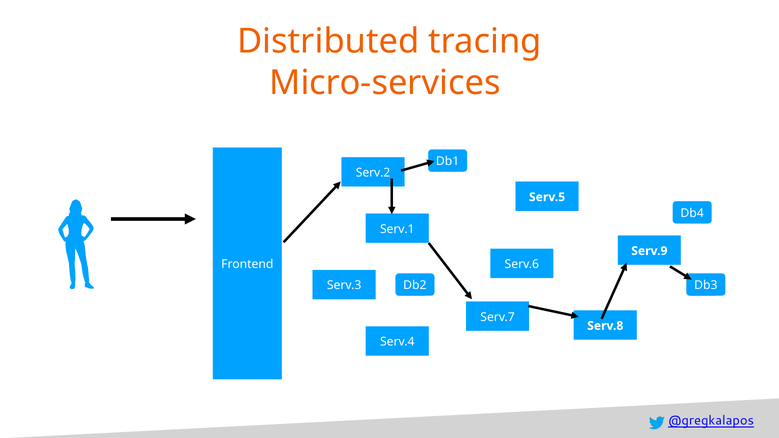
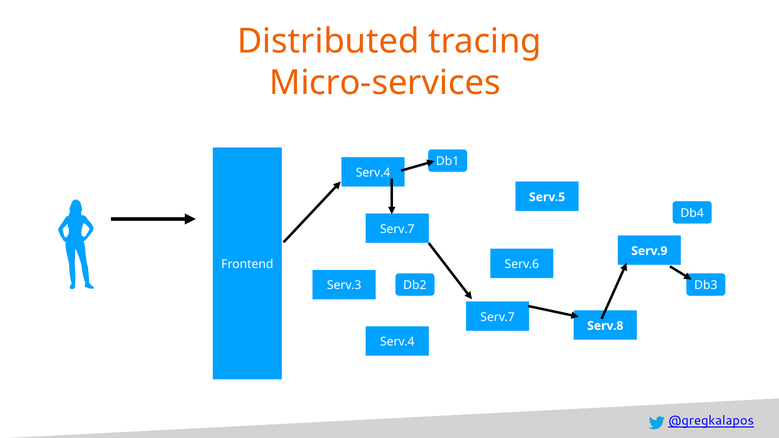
Serv.2: Serv.2 -> Serv.4 (373, 173)
Serv.1: Serv.1 -> Serv.7 (397, 229)
